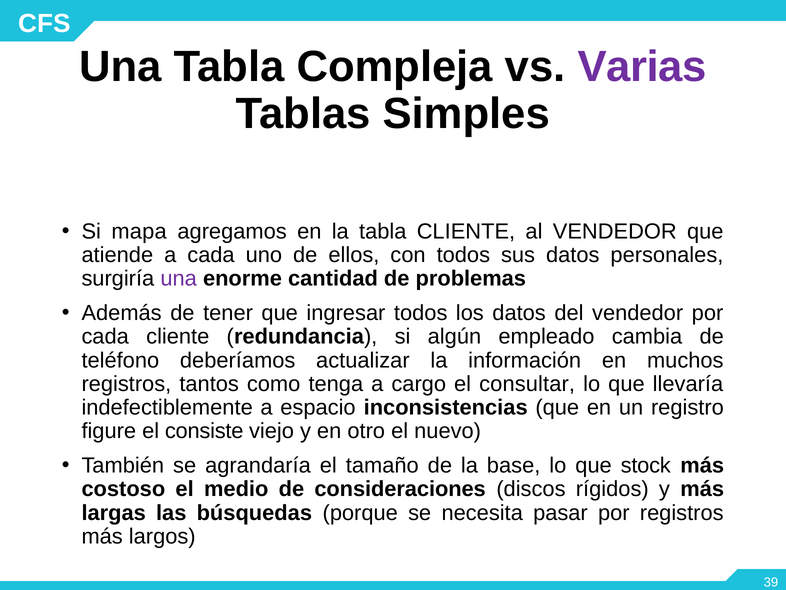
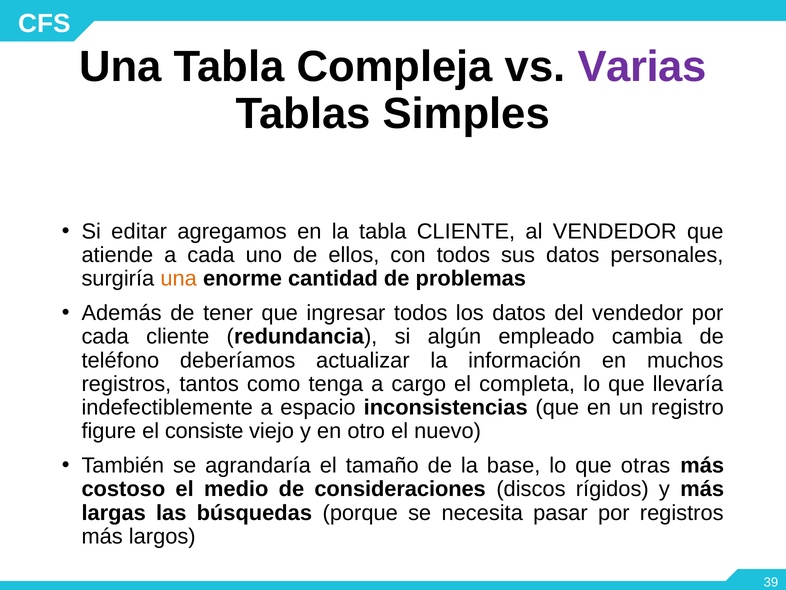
mapa: mapa -> editar (139, 231)
una colour: purple -> orange (179, 278)
consultar: consultar -> completa (527, 384)
stock: stock -> otras (646, 465)
